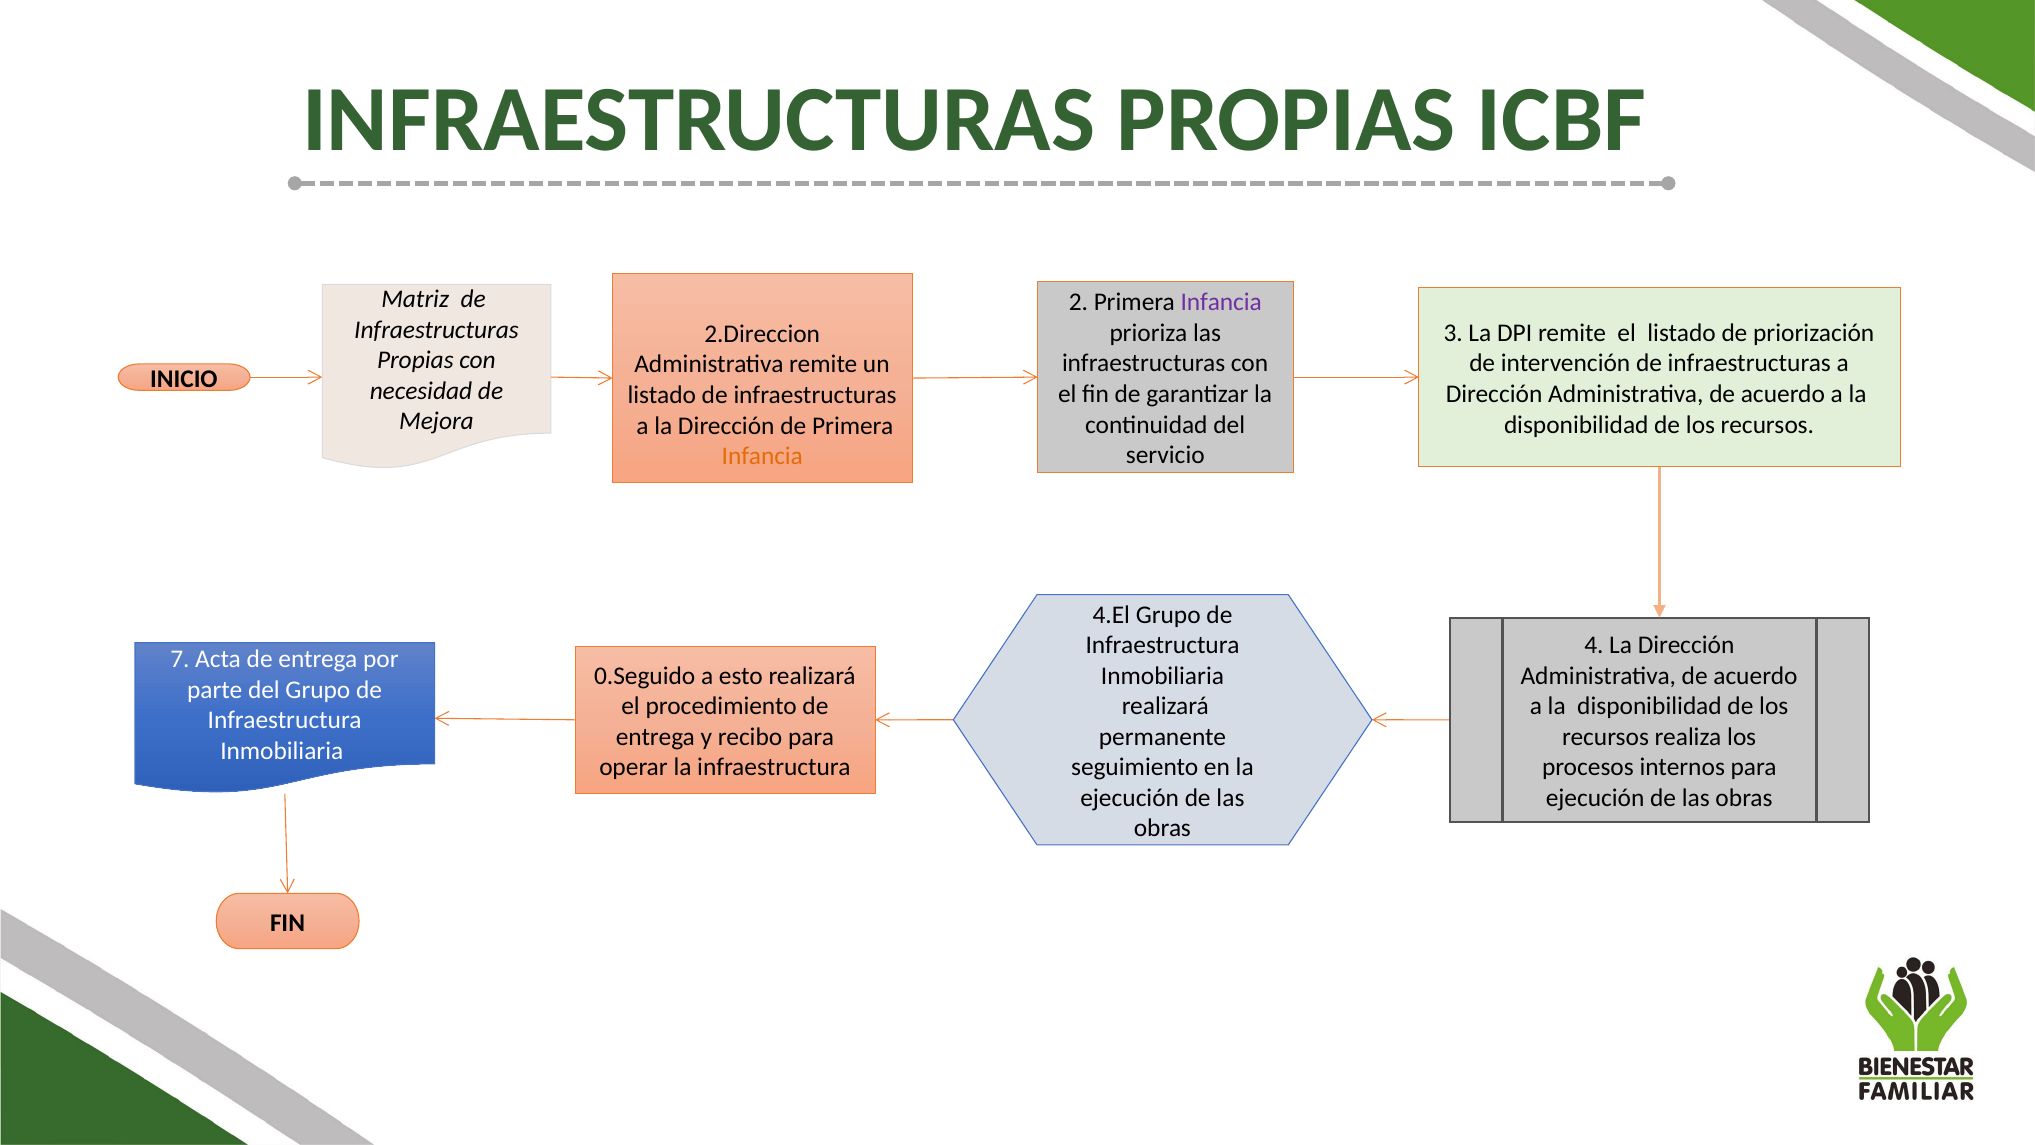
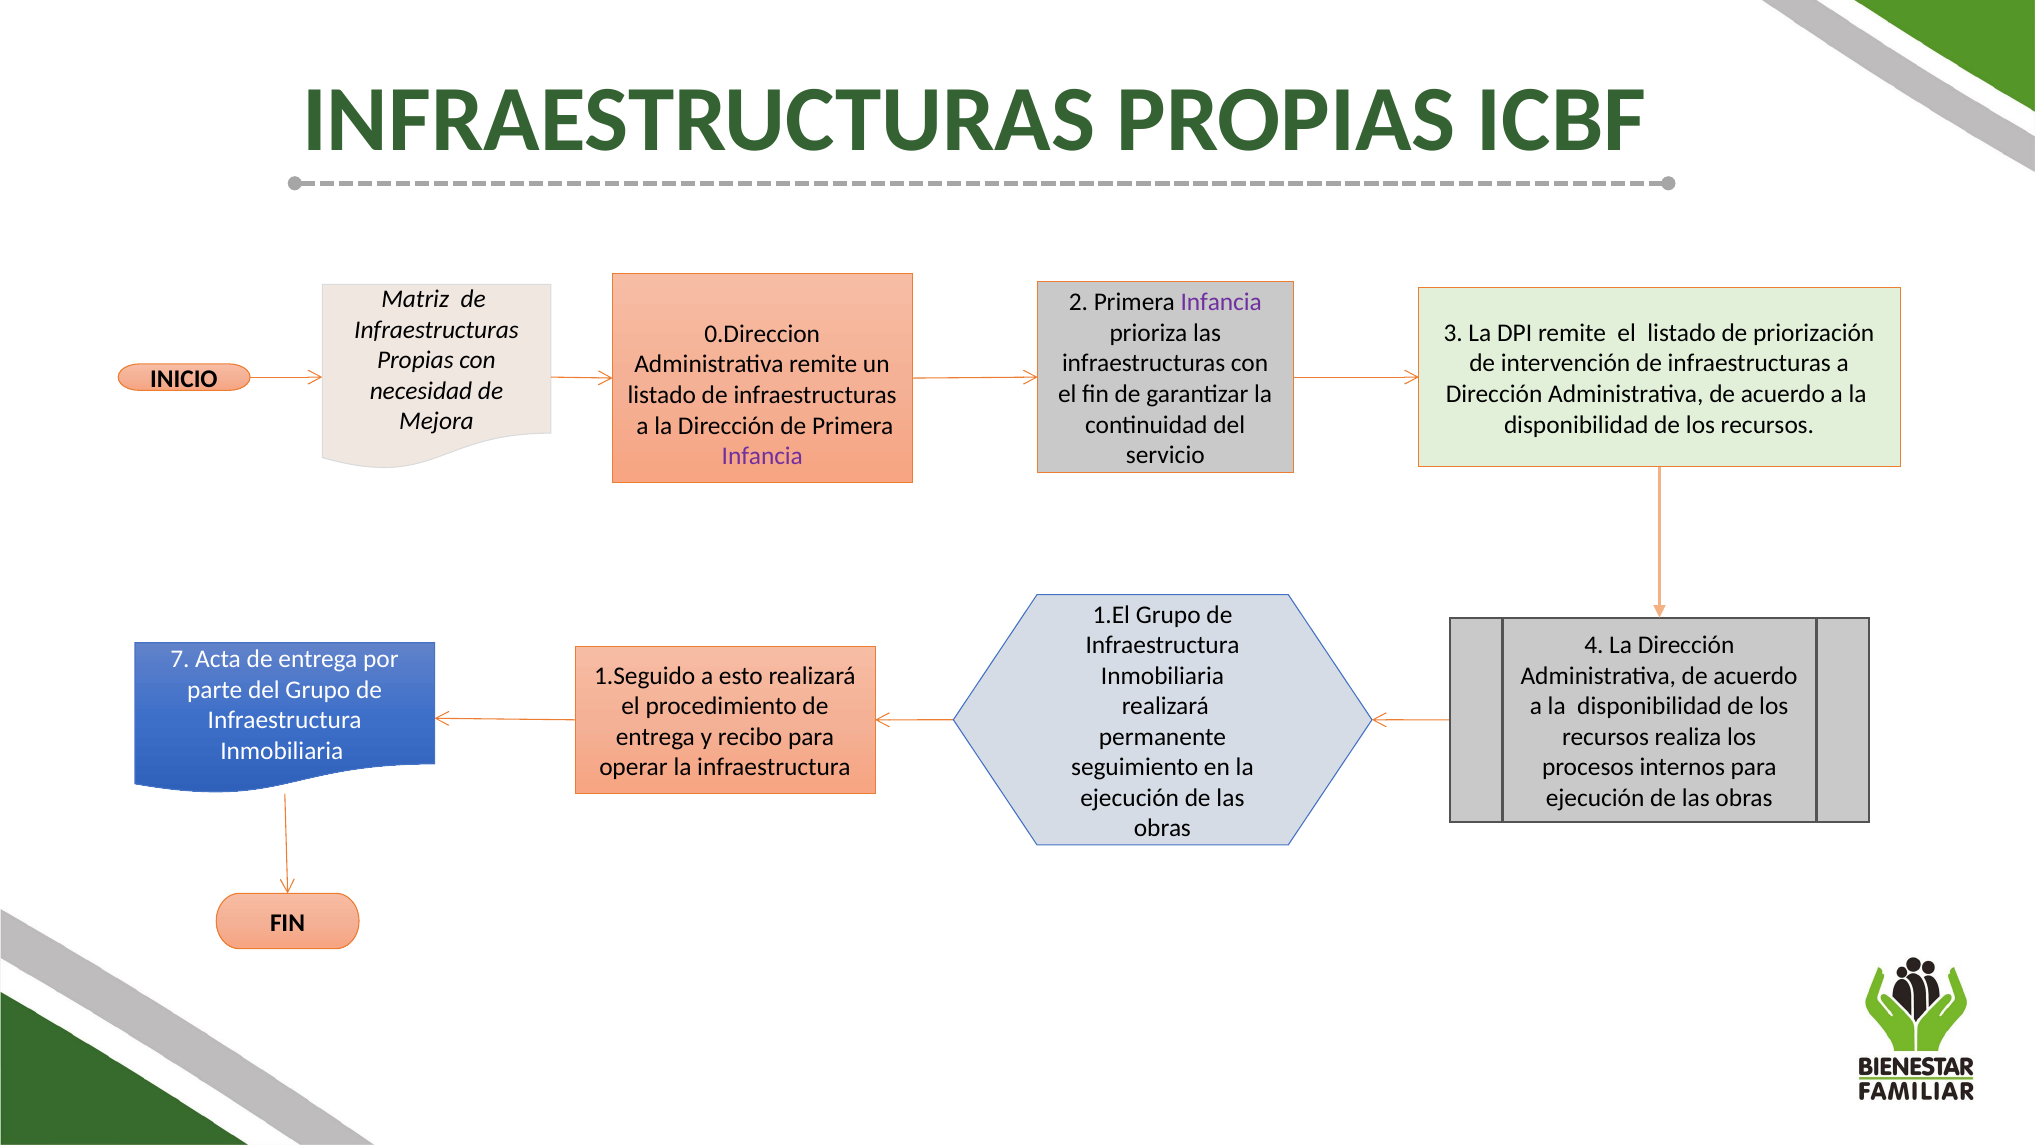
2.Direccion: 2.Direccion -> 0.Direccion (762, 334)
Infancia colour: orange -> purple (762, 456)
4.El: 4.El -> 1.El (1111, 614)
0.Seguido: 0.Seguido -> 1.Seguido (645, 676)
